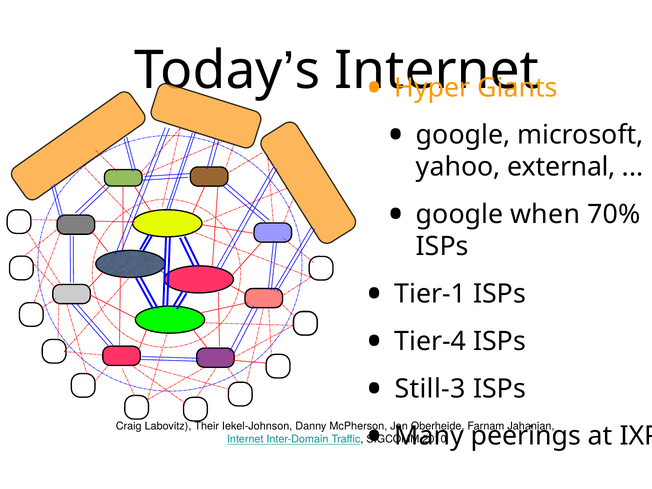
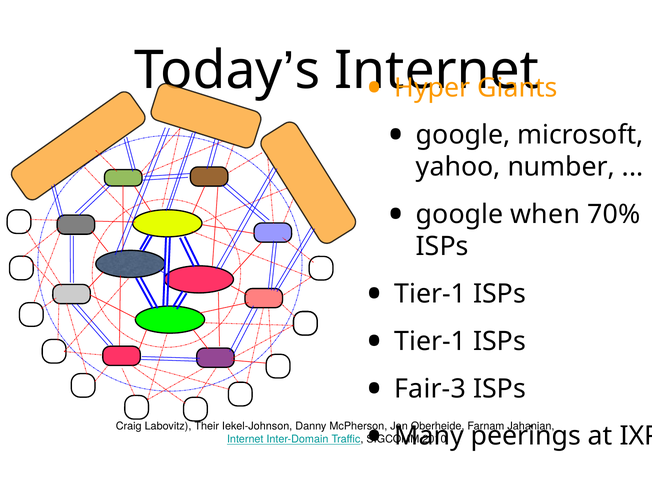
external: external -> number (561, 167)
Tier-4: Tier-4 -> Tier-1 (430, 341)
Still-3: Still-3 -> Fair-3 (430, 389)
